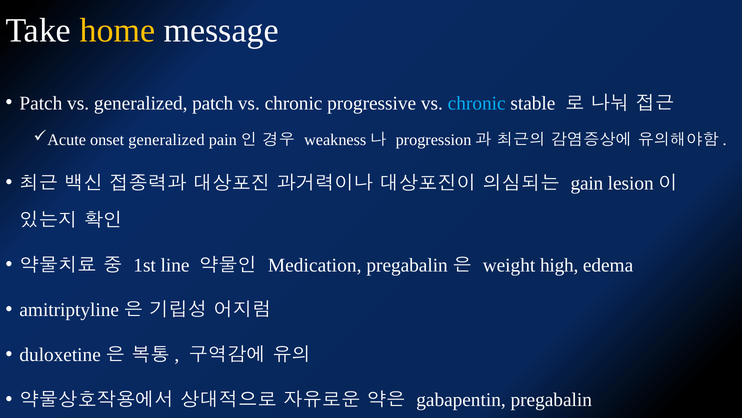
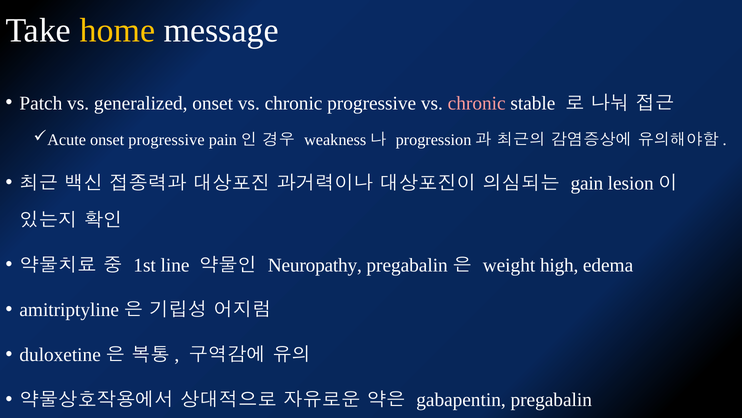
generalized patch: patch -> onset (213, 103)
chronic colour: light blue -> pink (477, 103)
onset generalized: generalized -> progressive (166, 140)
Medication: Medication -> Neuropathy (315, 265)
